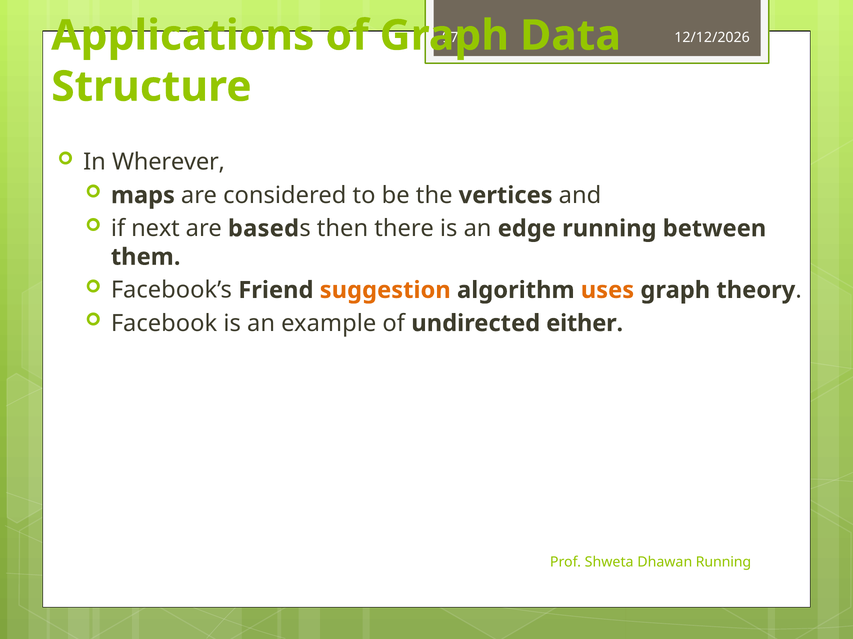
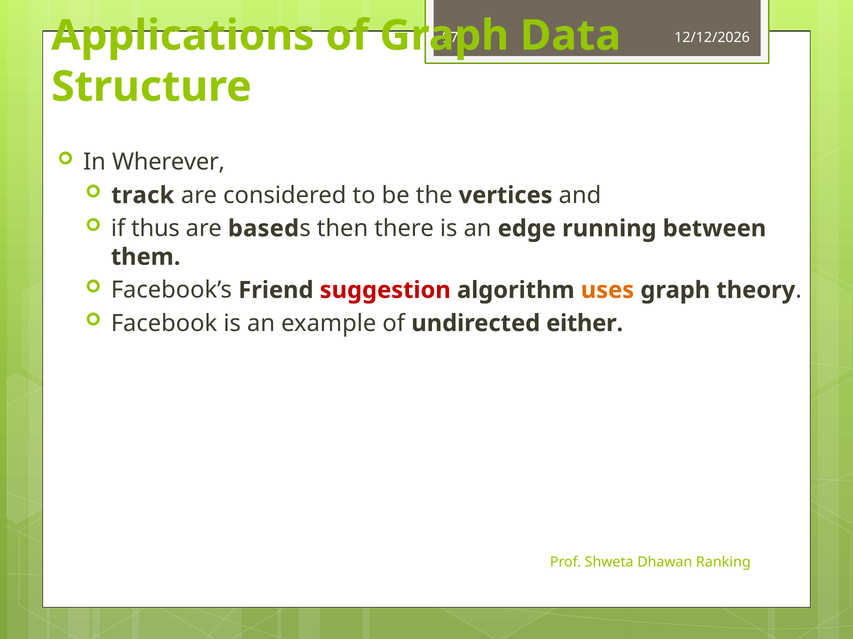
maps: maps -> track (143, 196)
next: next -> thus (156, 229)
suggestion colour: orange -> red (385, 290)
Dhawan Running: Running -> Ranking (723, 563)
